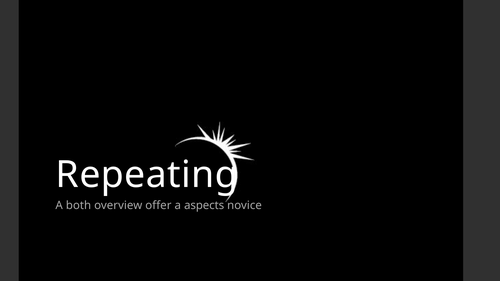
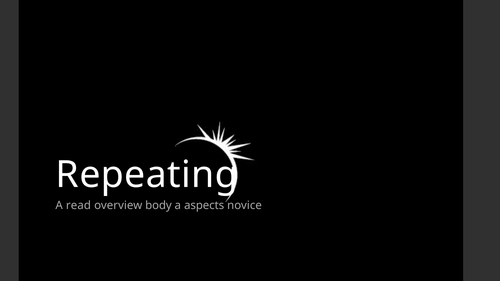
both: both -> read (78, 205)
offer: offer -> body (158, 205)
